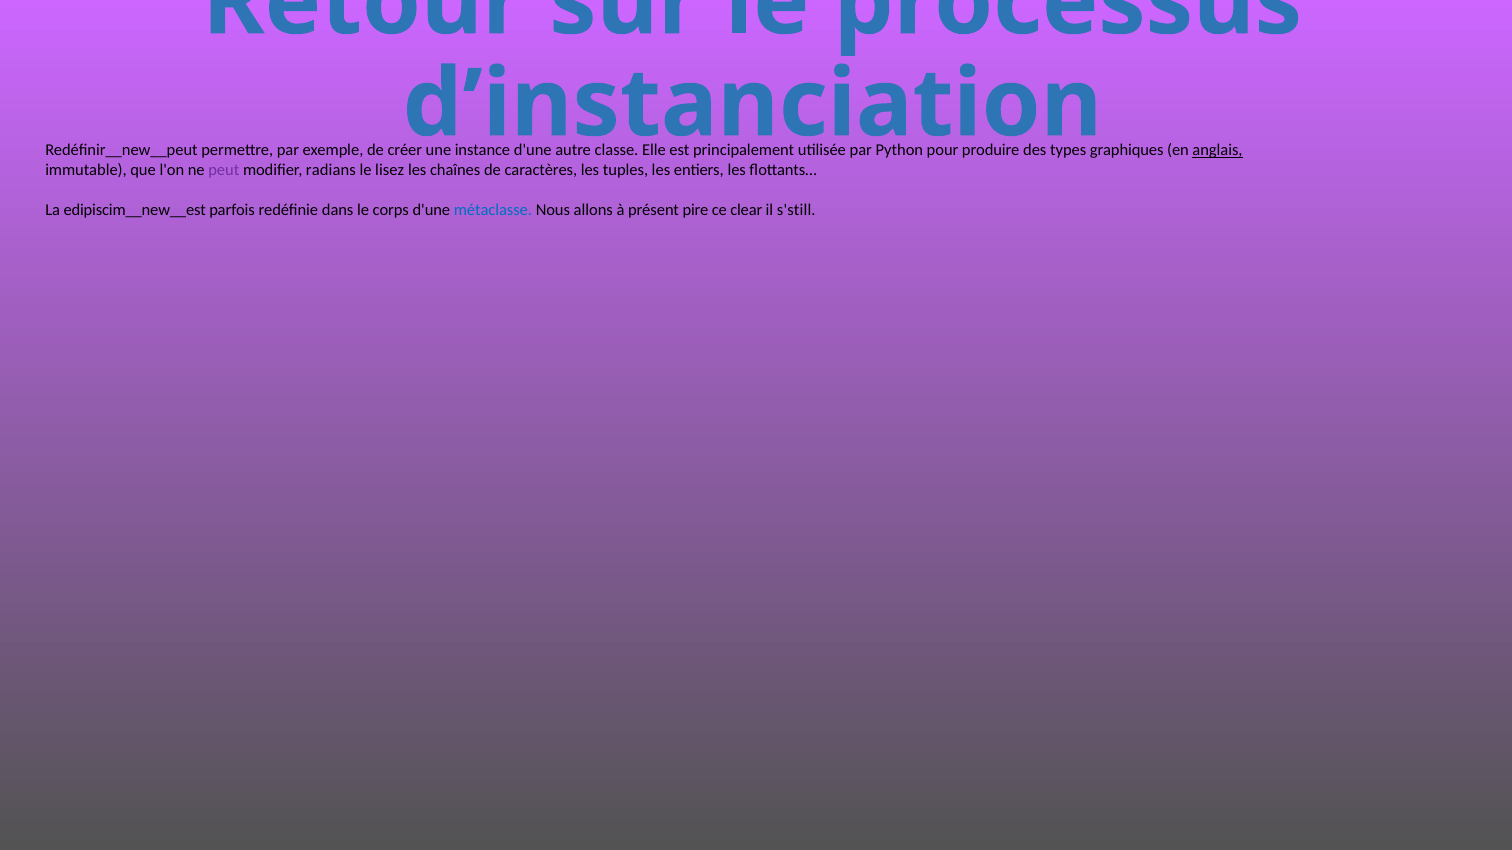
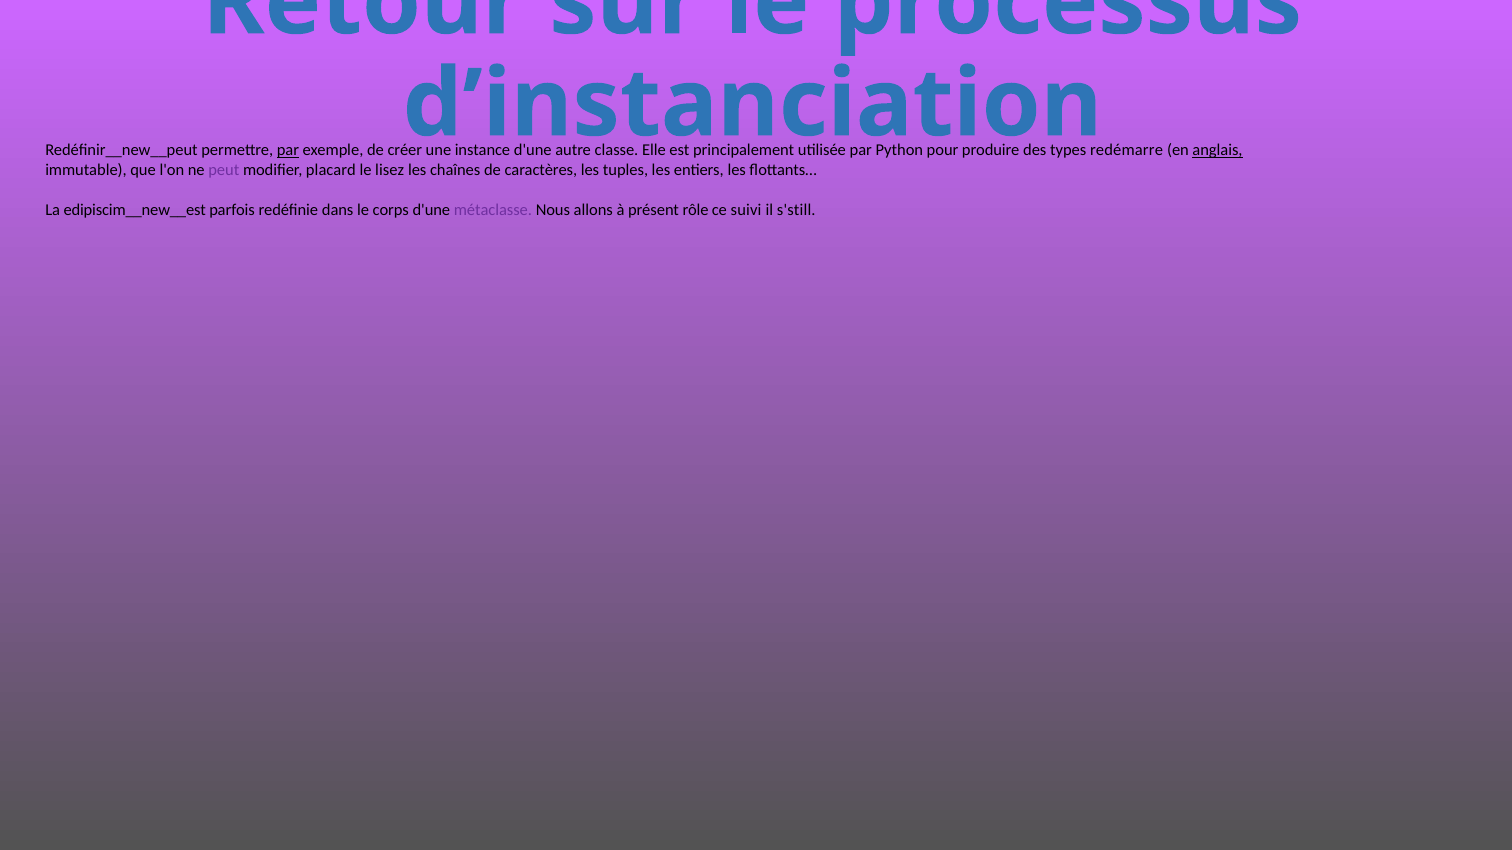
par underline: none -> present (288, 150)
graphiques: graphiques -> redémarre (1127, 150)
radians: radians -> placard (331, 170)
métaclasse colour: blue -> purple (493, 210)
pire: pire -> rôle (695, 210)
clear: clear -> suivi (746, 210)
